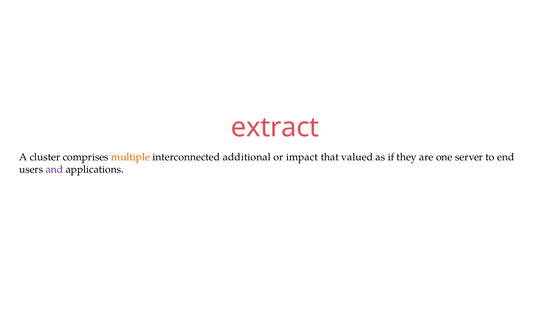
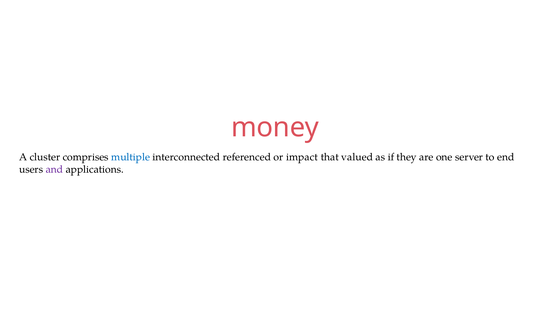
extract: extract -> money (275, 127)
multiple colour: orange -> blue (131, 157)
additional: additional -> referenced (247, 157)
